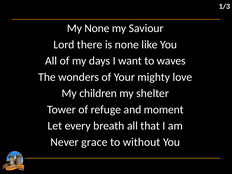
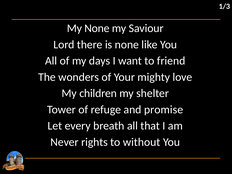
waves: waves -> friend (171, 61)
moment: moment -> promise (164, 110)
grace: grace -> rights (94, 142)
